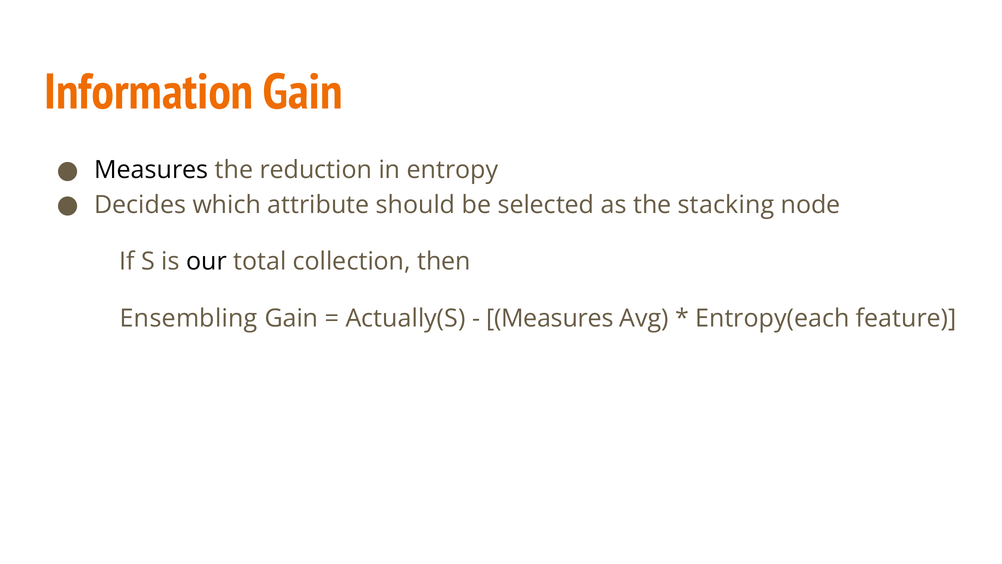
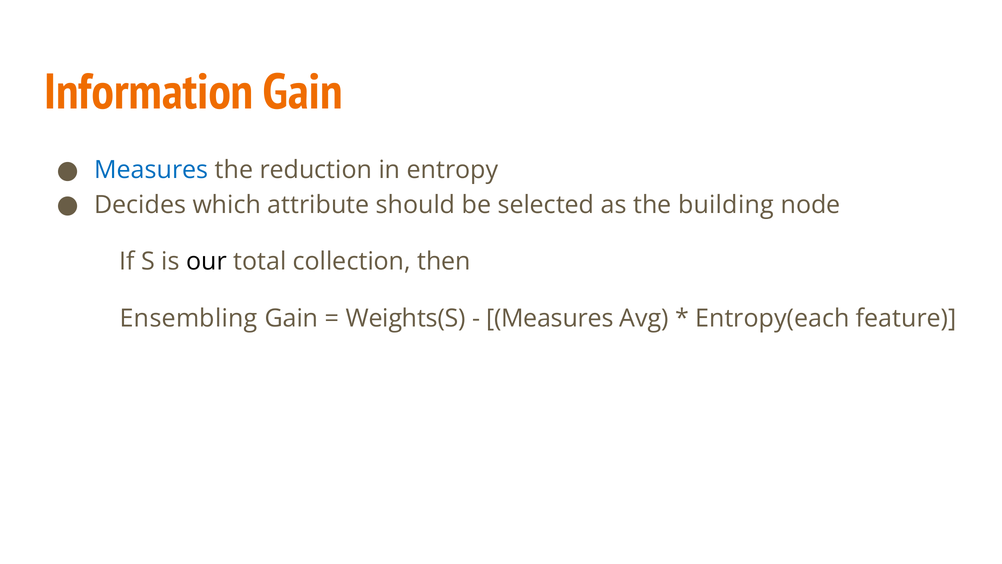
Measures colour: black -> blue (151, 170)
stacking: stacking -> building (726, 205)
Actually(S: Actually(S -> Weights(S (406, 318)
